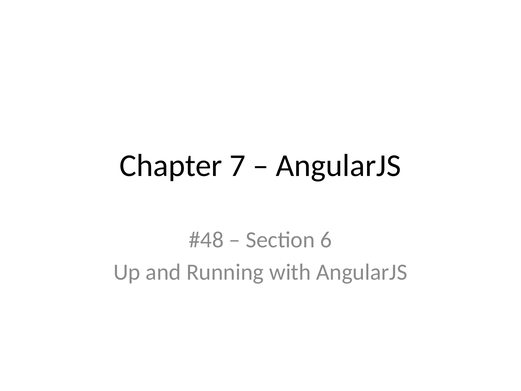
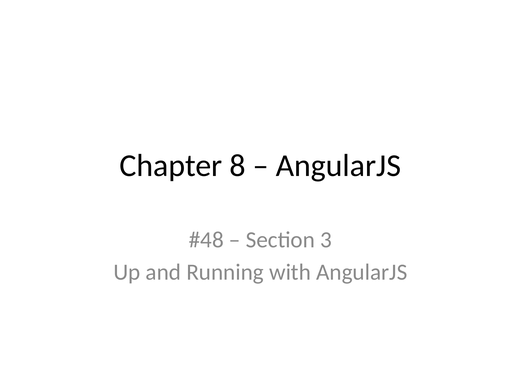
7: 7 -> 8 (238, 165)
6: 6 -> 3 (326, 240)
